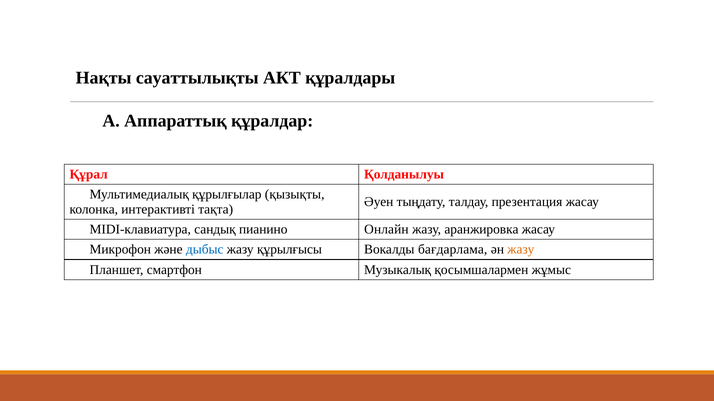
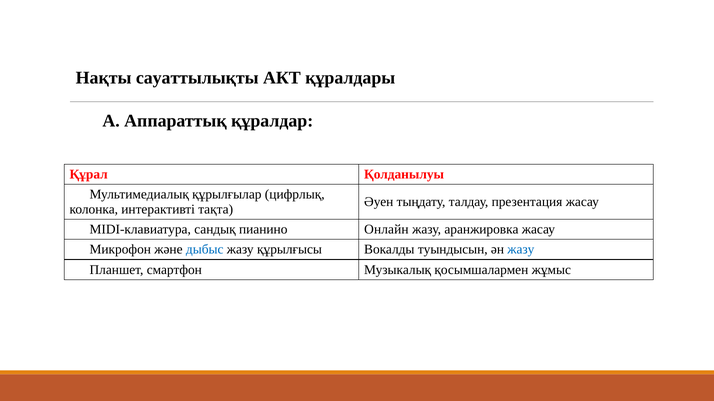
қызықты: қызықты -> цифрлық (295, 195)
бағдарлама: бағдарлама -> туындысын (453, 250)
жазу colour: orange -> blue (521, 250)
